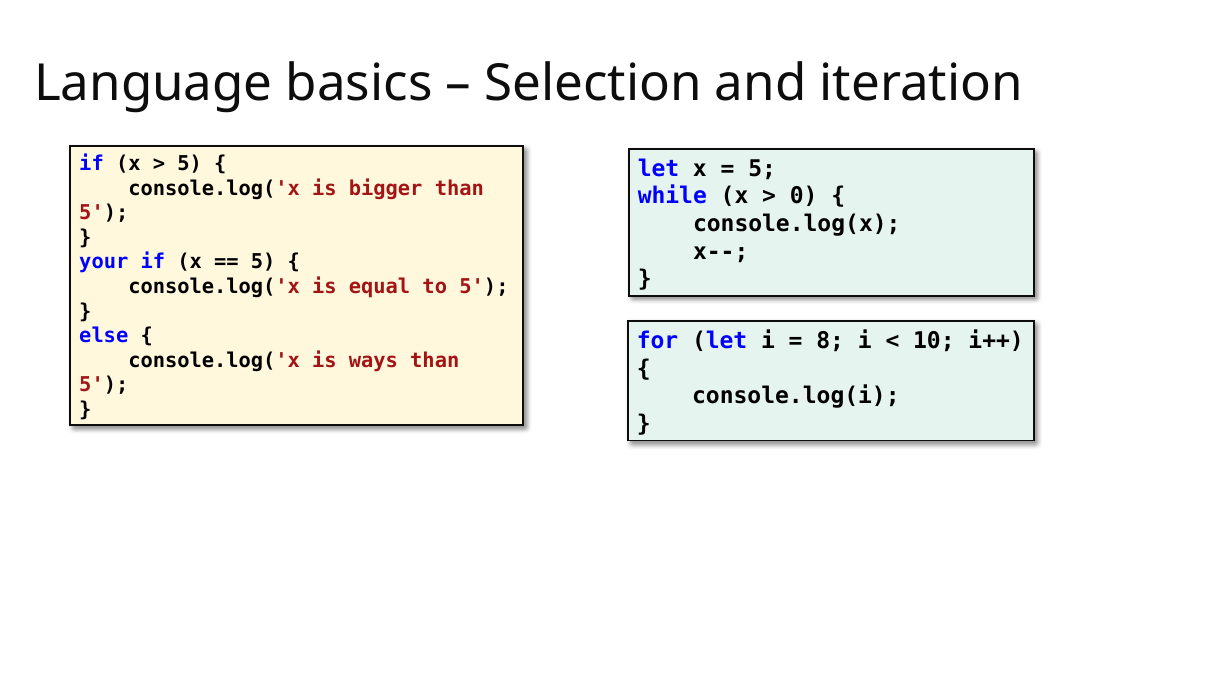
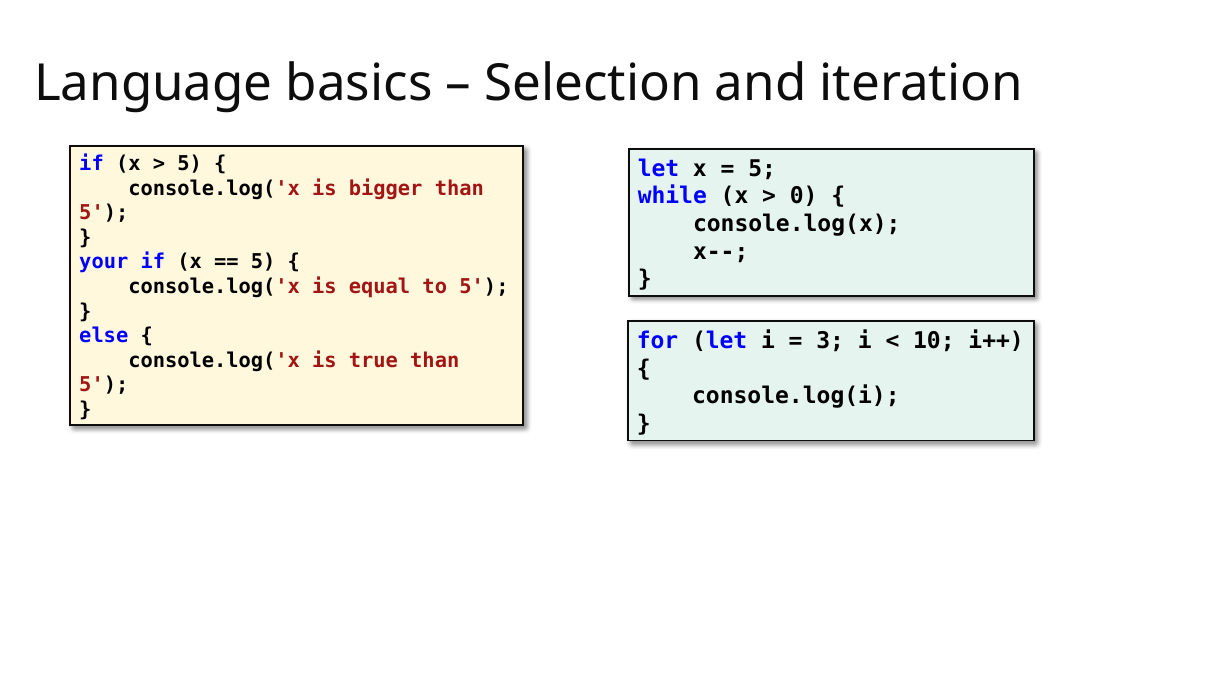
8: 8 -> 3 (830, 341)
ways: ways -> true (373, 360)
